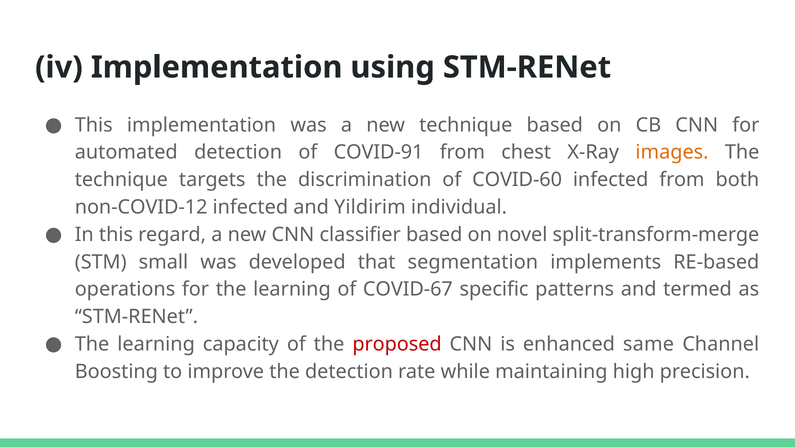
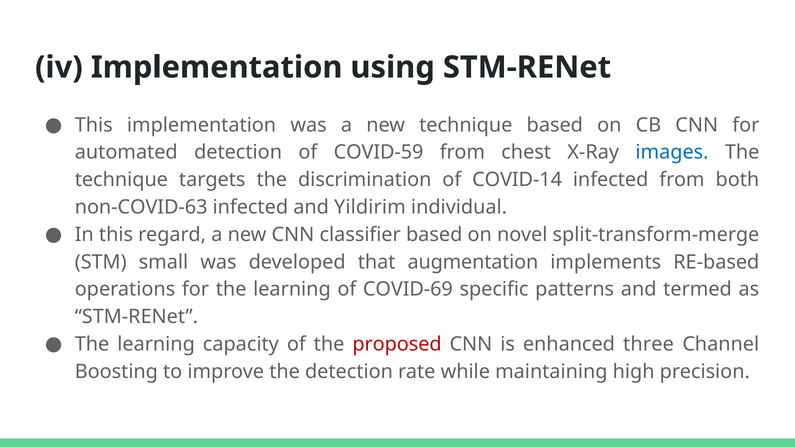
COVID-91: COVID-91 -> COVID-59 (379, 152)
images colour: orange -> blue (672, 152)
COVID-60: COVID-60 -> COVID-14 (517, 180)
non-COVID-12: non-COVID-12 -> non-COVID-63 (141, 207)
segmentation: segmentation -> augmentation (473, 262)
COVID-67: COVID-67 -> COVID-69 (408, 290)
same: same -> three (649, 344)
